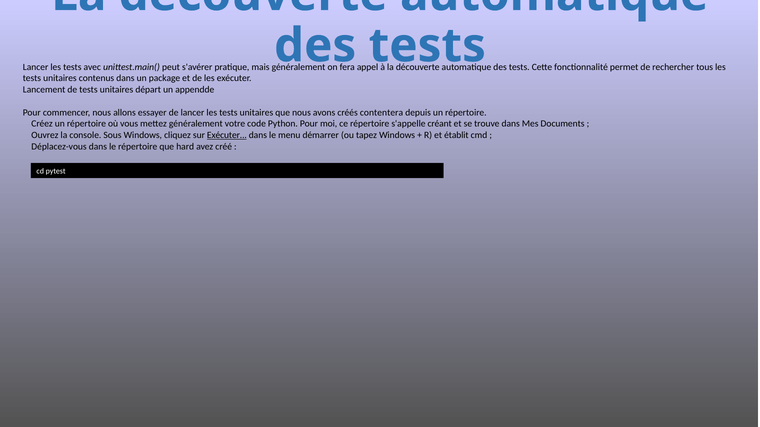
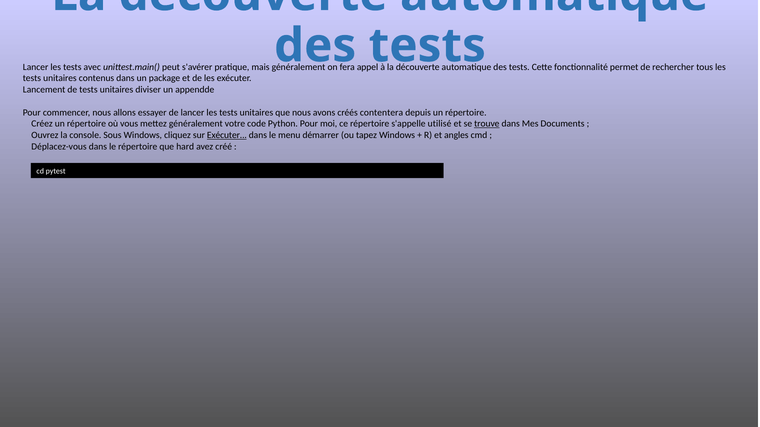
départ: départ -> diviser (148, 90)
créant: créant -> utilisé (440, 124)
trouve underline: none -> present (487, 124)
établit: établit -> angles (456, 135)
